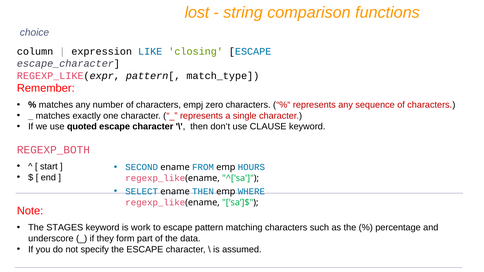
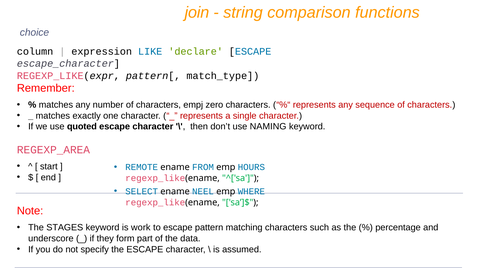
lost: lost -> join (197, 13)
closing: closing -> declare (196, 52)
CLAUSE: CLAUSE -> NAMING (268, 127)
REGEXP_BOTH: REGEXP_BOTH -> REGEXP_AREA (53, 150)
SECOND: SECOND -> REMOTE (142, 167)
ename THEN: THEN -> NEEL (203, 192)
